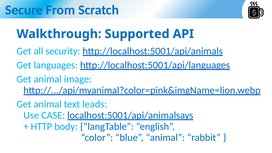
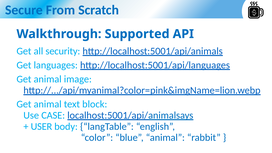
leads: leads -> block (95, 104)
HTTP: HTTP -> USER (41, 126)
